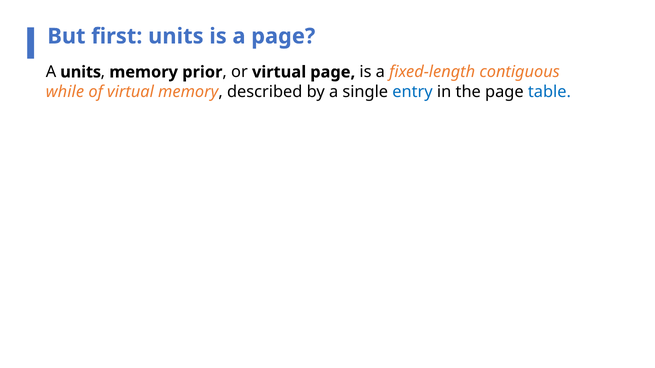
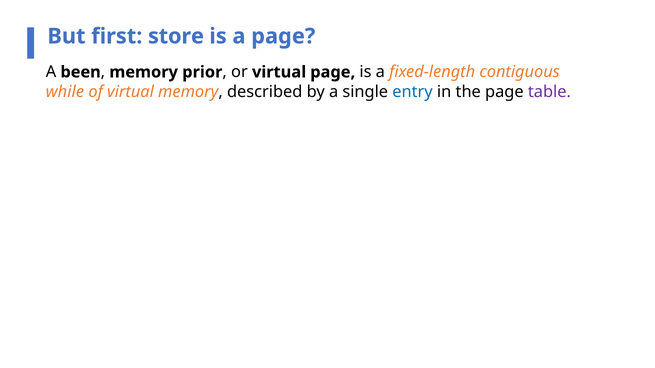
first units: units -> store (176, 36)
A units: units -> been (81, 72)
table colour: blue -> purple (549, 92)
